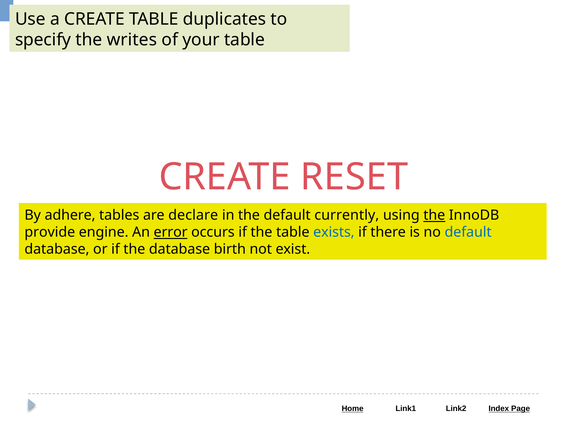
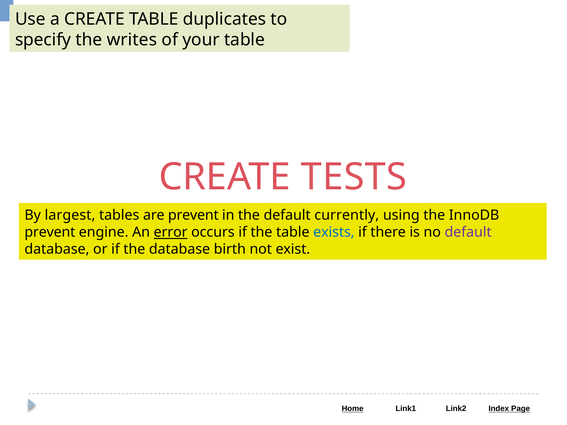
RESET: RESET -> TESTS (354, 177)
adhere: adhere -> largest (70, 215)
are declare: declare -> prevent (193, 215)
the underline: present -> none (434, 215)
provide: provide -> prevent (50, 232)
default colour: blue -> purple (468, 232)
